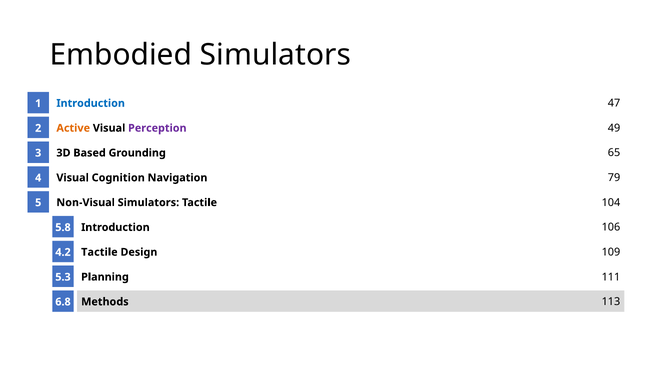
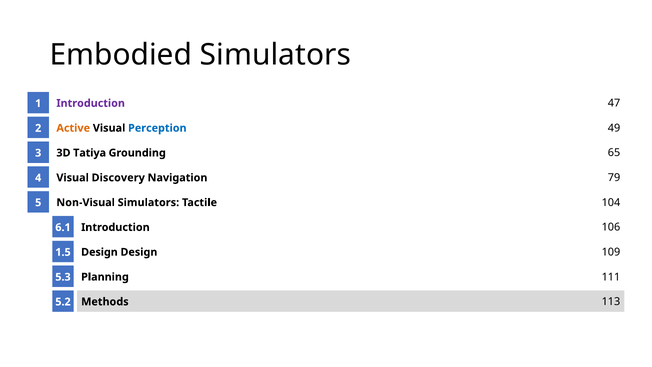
Introduction colour: blue -> purple (91, 103)
Perception colour: purple -> blue (157, 128)
Based: Based -> Tatiya (90, 153)
Cognition: Cognition -> Discovery (118, 178)
5.8: 5.8 -> 6.1 (63, 227)
Tactile: Tactile -> Design (99, 252)
4.2: 4.2 -> 1.5 (63, 252)
6.8: 6.8 -> 5.2 (63, 302)
